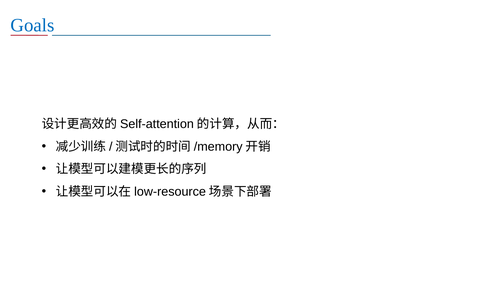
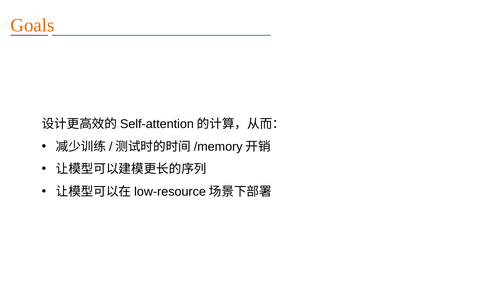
Goals colour: blue -> orange (33, 25)
